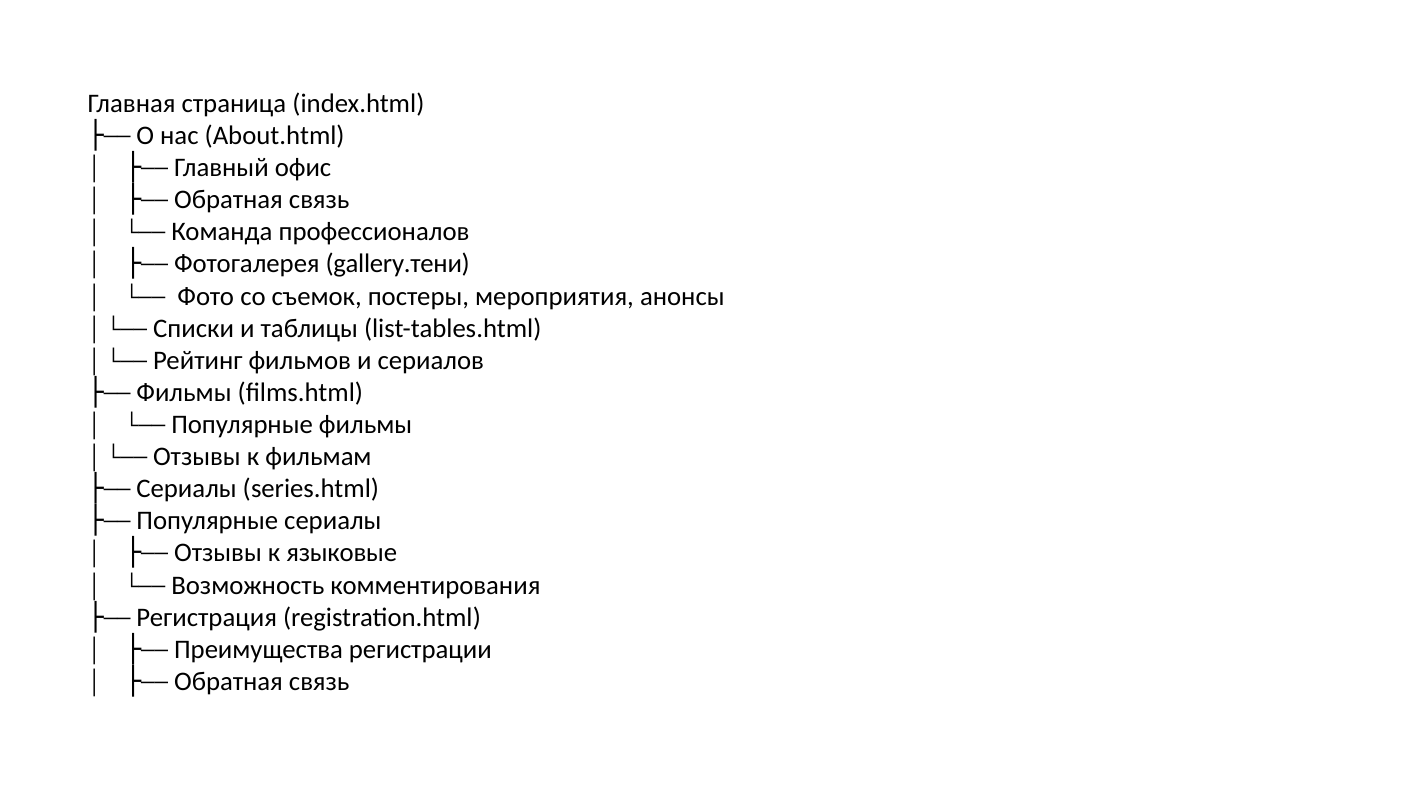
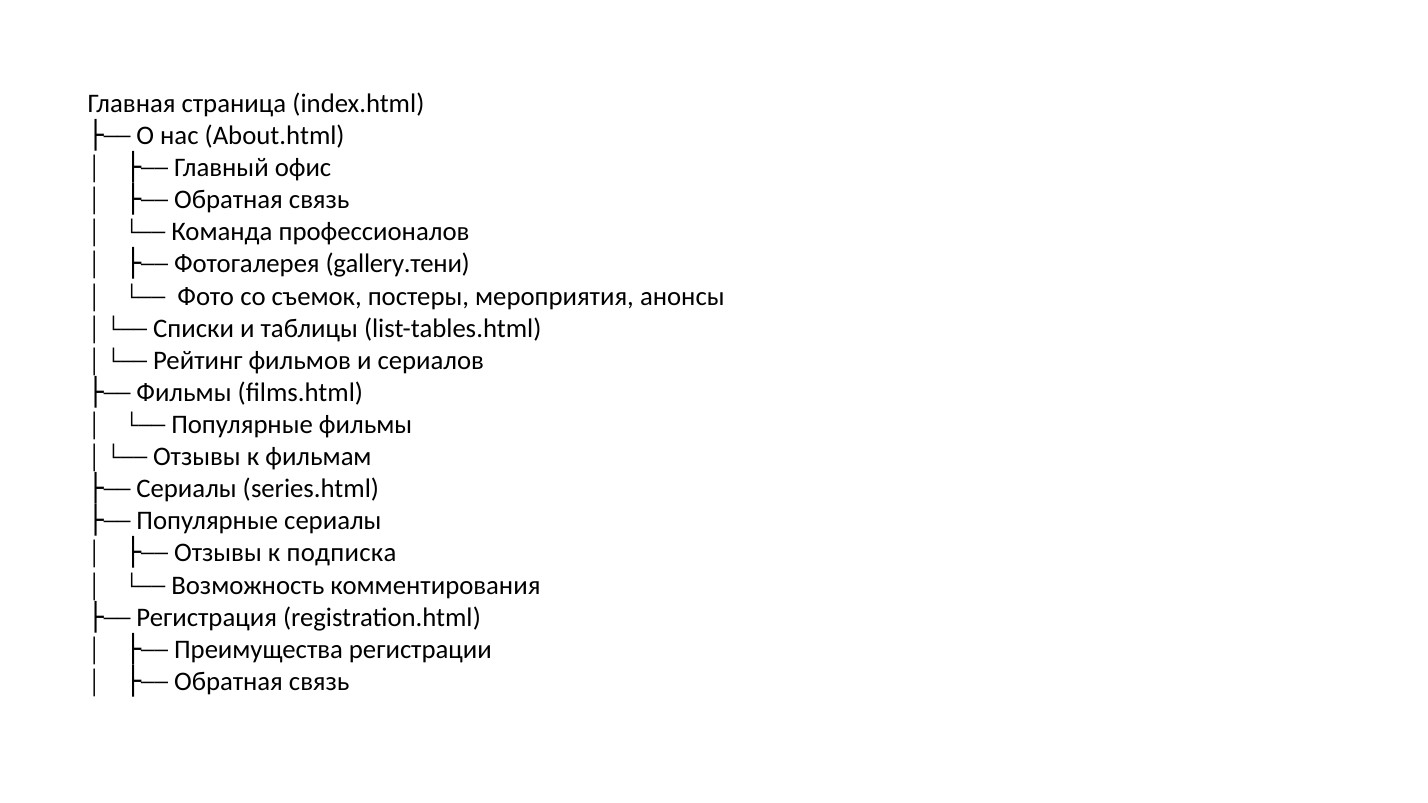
языковые: языковые -> подписка (341, 553)
